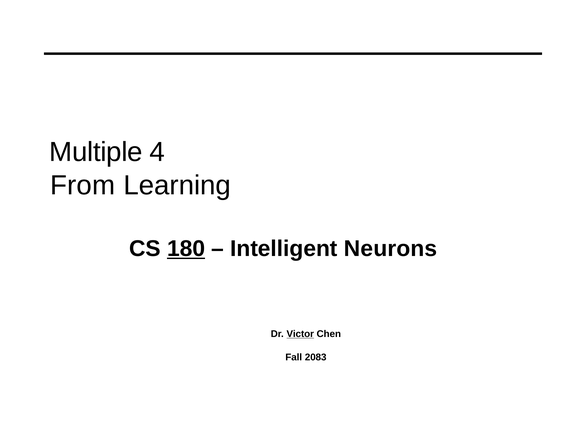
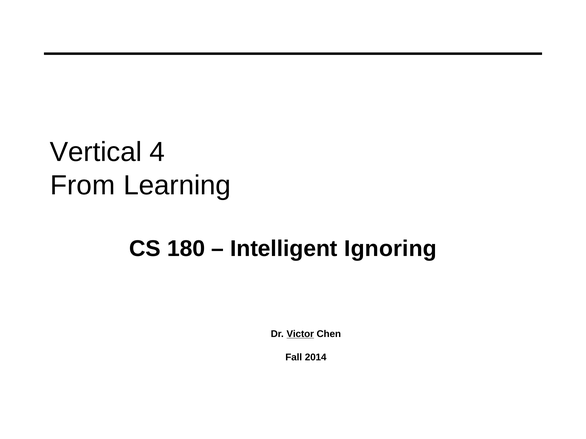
Multiple: Multiple -> Vertical (96, 152)
180 underline: present -> none (186, 249)
Neurons: Neurons -> Ignoring (391, 249)
2083: 2083 -> 2014 (316, 358)
